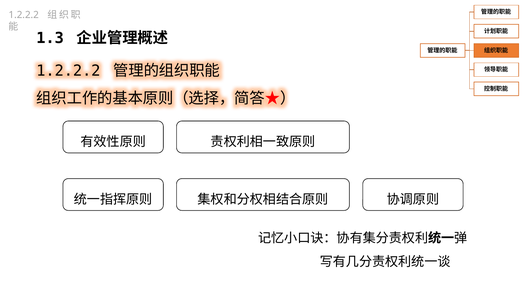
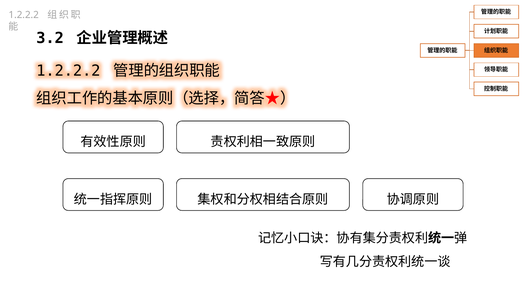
1.3: 1.3 -> 3.2 (50, 38)
